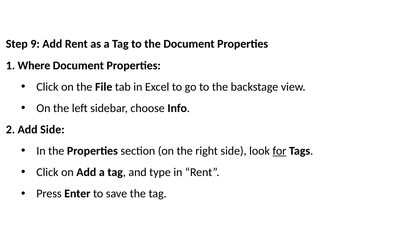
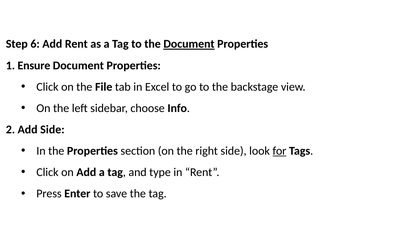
9: 9 -> 6 (35, 44)
Document underline: none -> present (189, 44)
Where: Where -> Ensure (34, 65)
